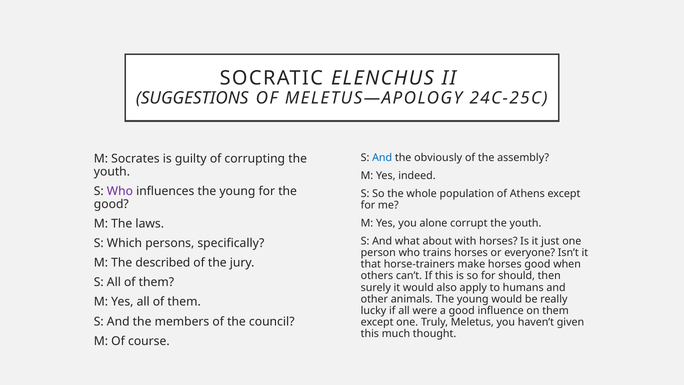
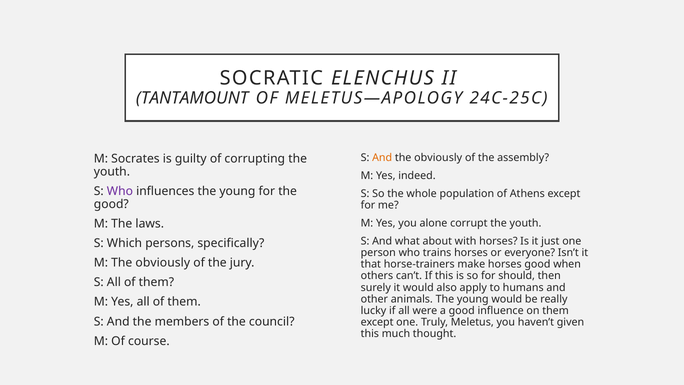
SUGGESTIONS: SUGGESTIONS -> TANTAMOUNT (192, 98)
And colour: blue -> orange (382, 158)
M The described: described -> obviously (163, 263)
